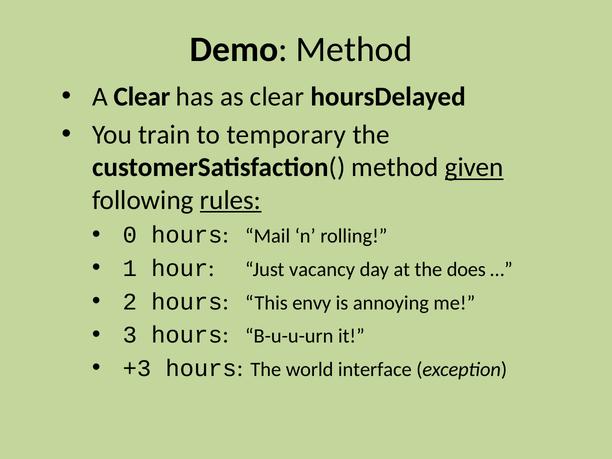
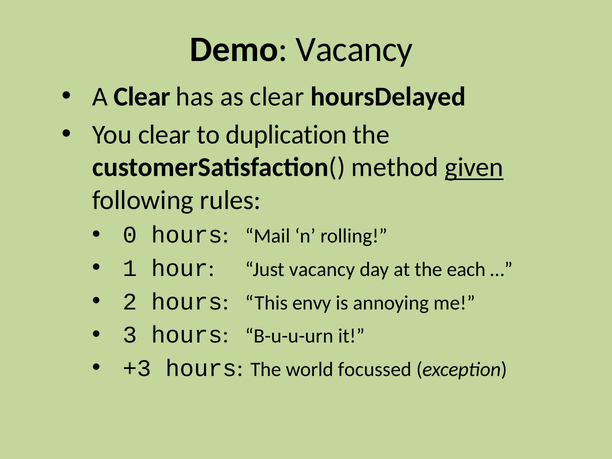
Demo Method: Method -> Vacancy (354, 49)
You train: train -> clear (164, 135)
temporary: temporary -> duplication (286, 135)
rules underline: present -> none (231, 200)
does: does -> each (466, 270)
interface: interface -> focussed (375, 369)
